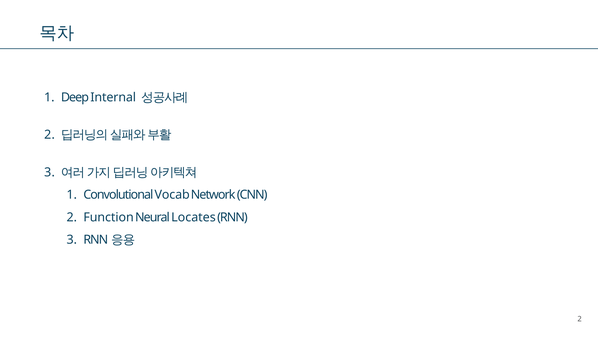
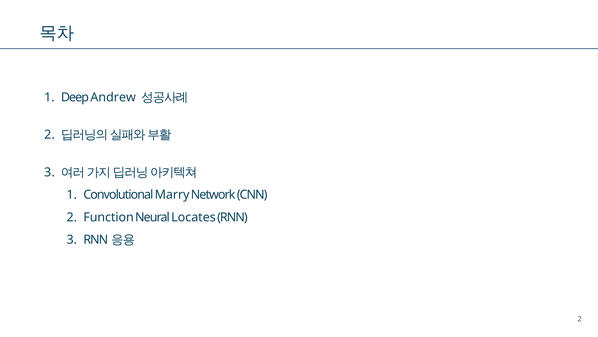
Internal: Internal -> Andrew (113, 97)
Vocab: Vocab -> Marry (172, 194)
